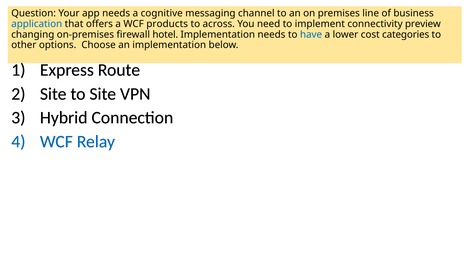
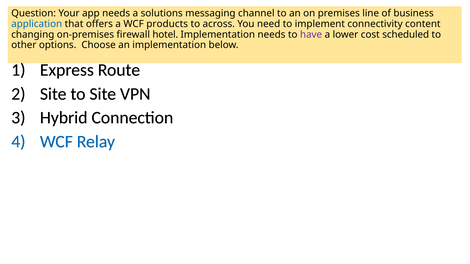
cognitive: cognitive -> solutions (162, 13)
preview: preview -> content (423, 24)
have colour: blue -> purple (311, 35)
categories: categories -> scheduled (406, 35)
